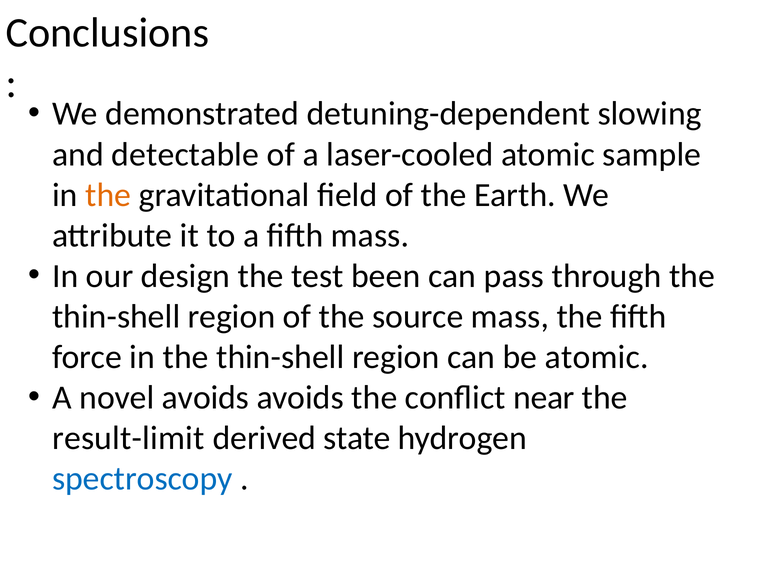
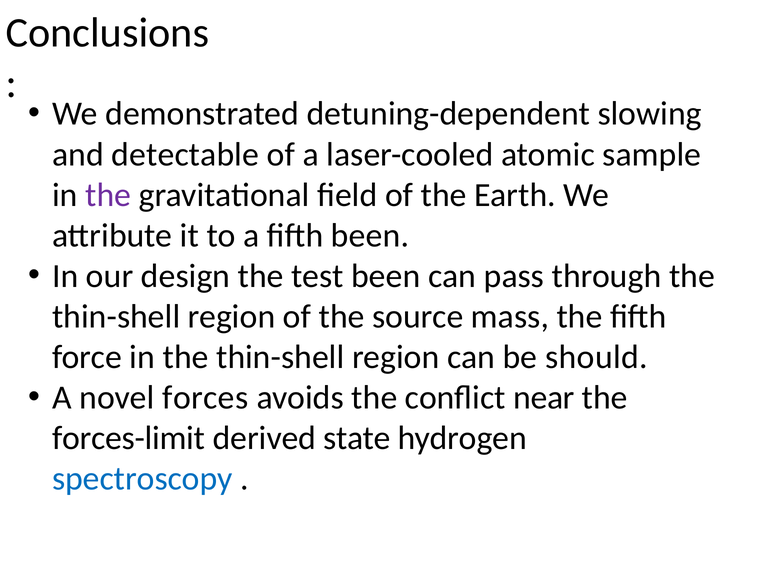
the colour: orange -> purple (108, 195)
fifth mass: mass -> been (370, 235)
be atomic: atomic -> should (597, 357)
novel avoids: avoids -> forces (205, 398)
result-limit: result-limit -> forces-limit (129, 438)
